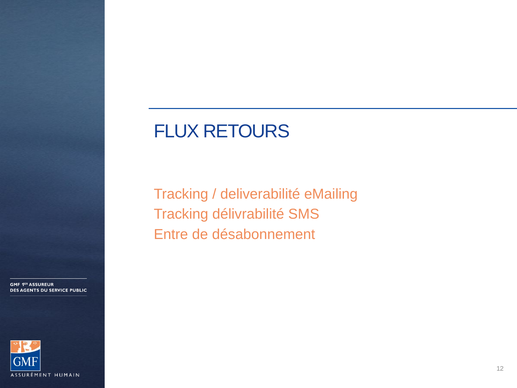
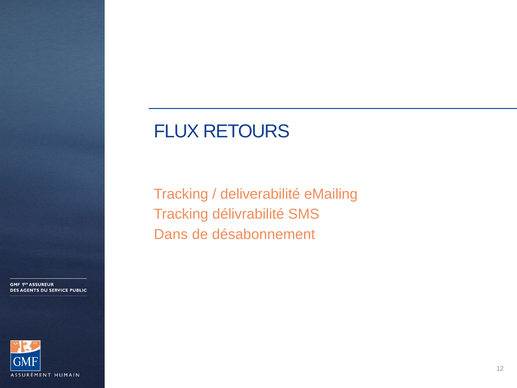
Entre: Entre -> Dans (171, 234)
